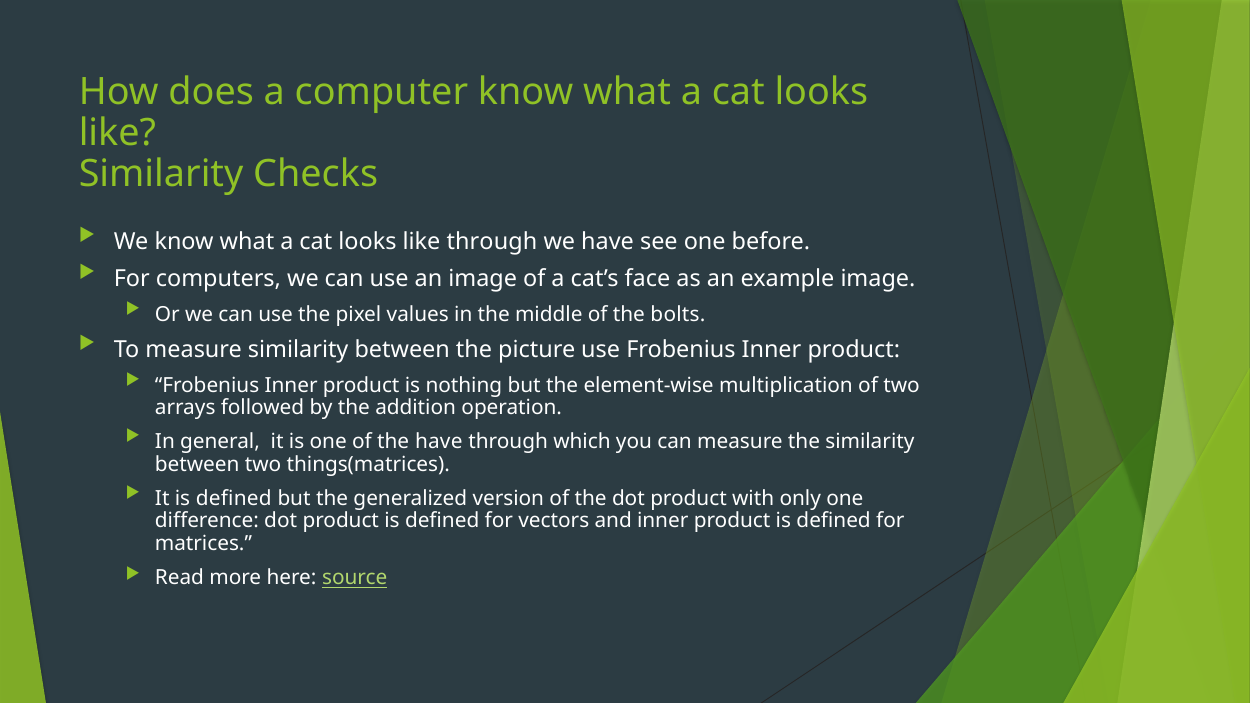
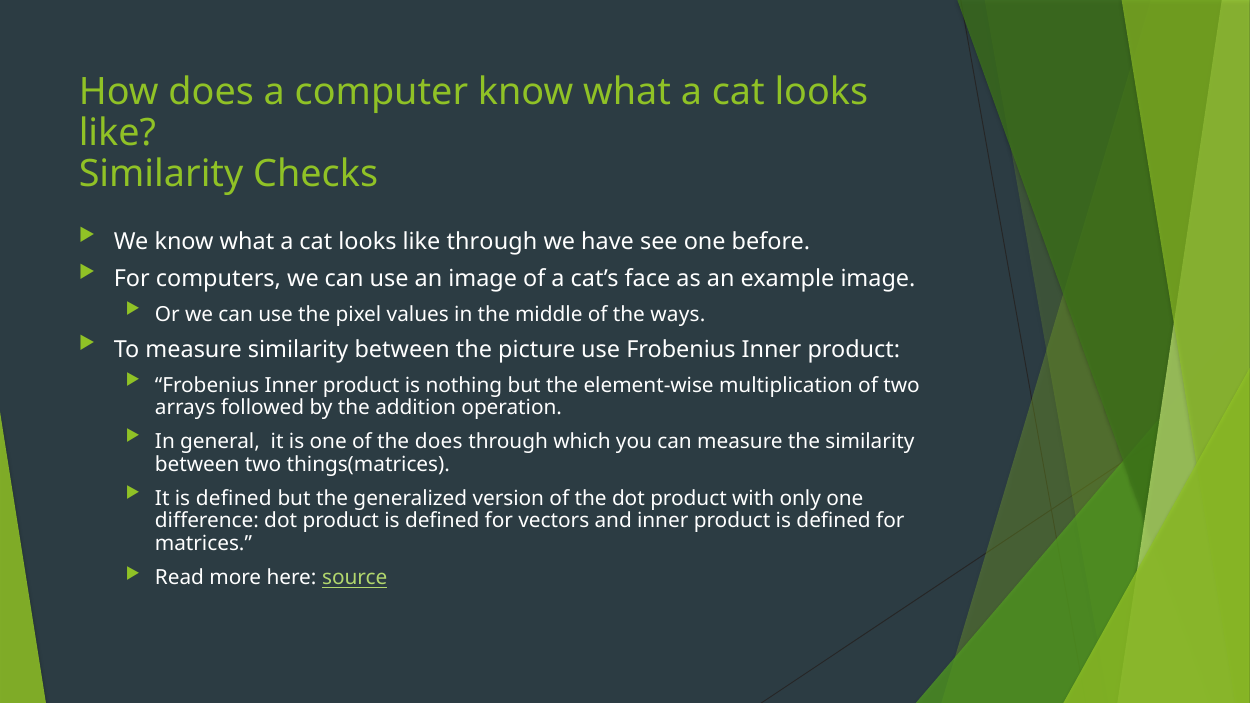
bolts: bolts -> ways (678, 314)
the have: have -> does (439, 442)
